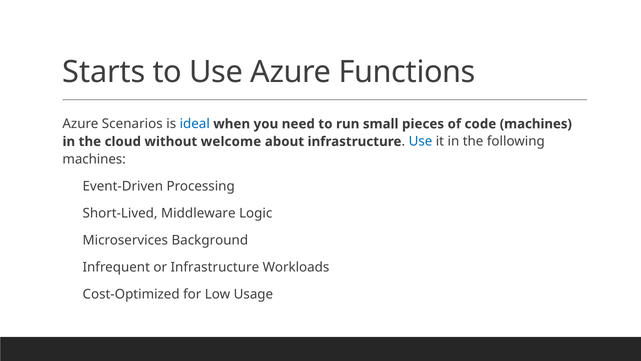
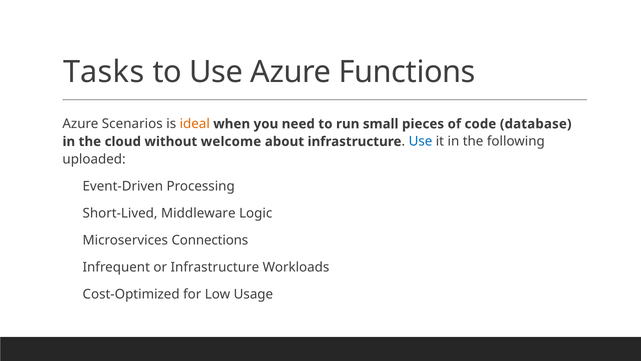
Starts: Starts -> Tasks (104, 72)
ideal colour: blue -> orange (195, 124)
code machines: machines -> database (536, 124)
machines: machines -> uploaded (94, 159)
Background: Background -> Connections (210, 240)
